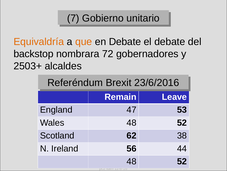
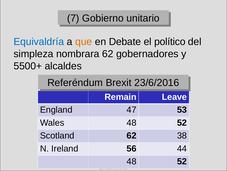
Equivaldría colour: orange -> blue (39, 41)
el debate: debate -> político (170, 41)
backstop: backstop -> simpleza (33, 54)
nombrara 72: 72 -> 62 (108, 54)
2503+: 2503+ -> 5500+ (28, 66)
